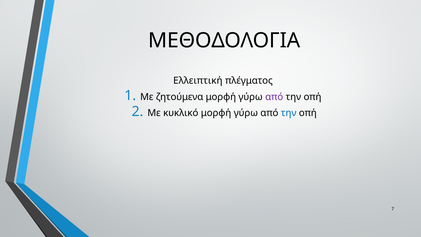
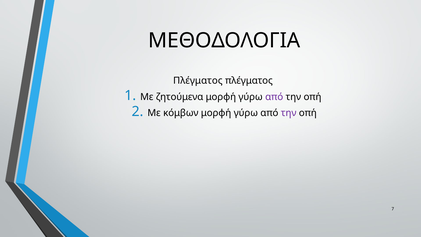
Ελλειπτική: Ελλειπτική -> Πλέγματος (198, 81)
κυκλικό: κυκλικό -> κόμβων (181, 113)
την colour: blue -> purple (289, 113)
